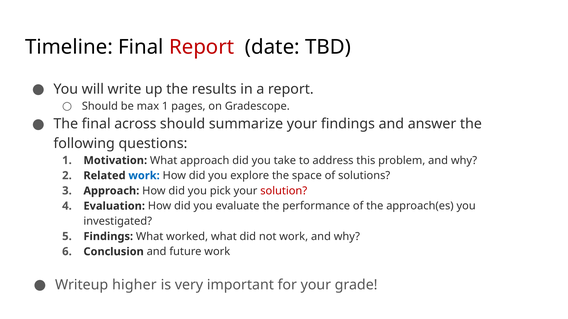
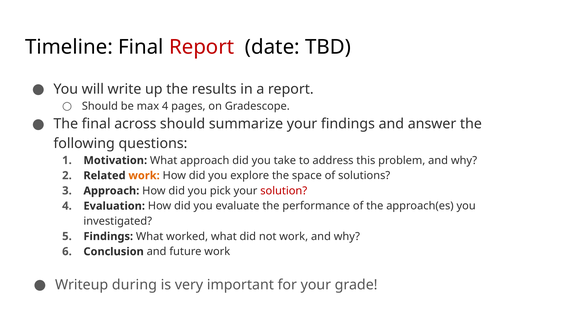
max 1: 1 -> 4 (165, 106)
work colour: blue -> orange (144, 176)
higher: higher -> during (134, 285)
